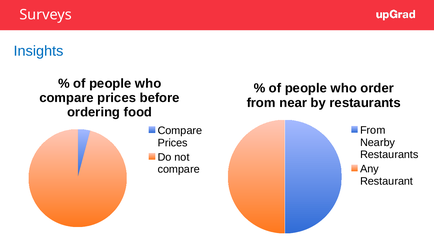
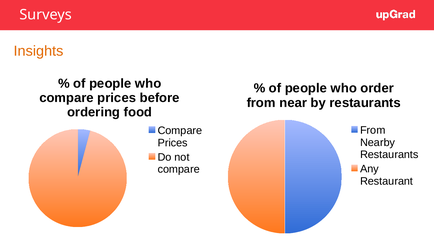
Insights colour: blue -> orange (38, 51)
